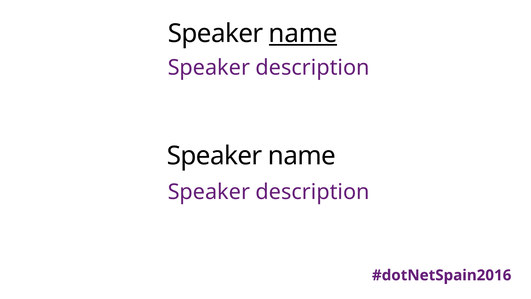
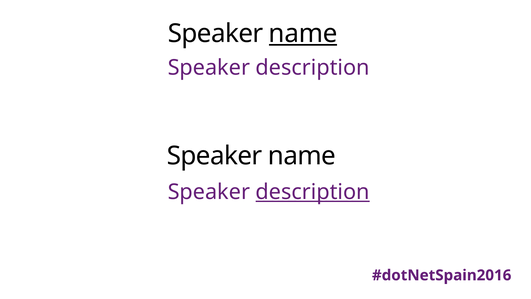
description underline: none -> present (313, 192)
